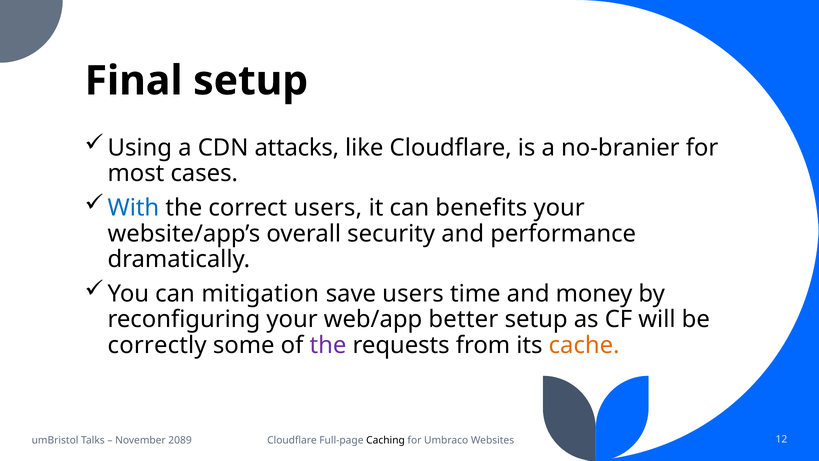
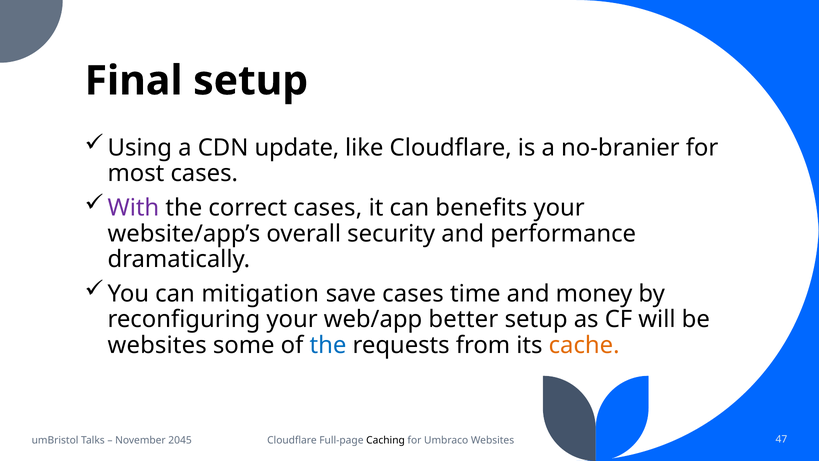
attacks: attacks -> update (297, 148)
With colour: blue -> purple (133, 208)
correct users: users -> cases (328, 208)
save users: users -> cases (413, 294)
correctly: correctly -> websites (157, 345)
the colour: purple -> blue (328, 345)
2089: 2089 -> 2045 (180, 440)
12: 12 -> 47 (781, 439)
